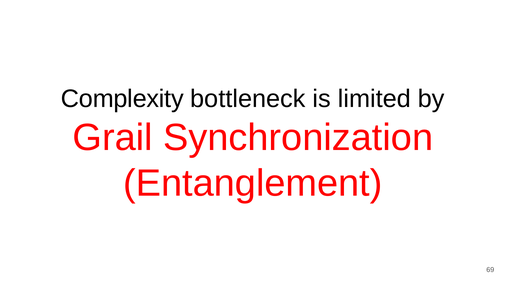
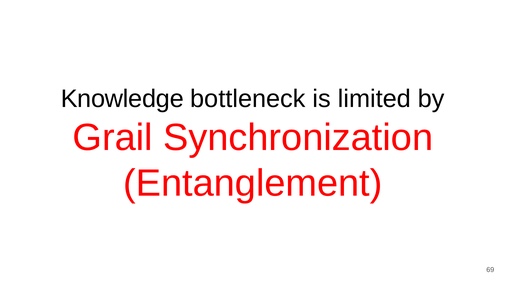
Complexity: Complexity -> Knowledge (122, 99)
